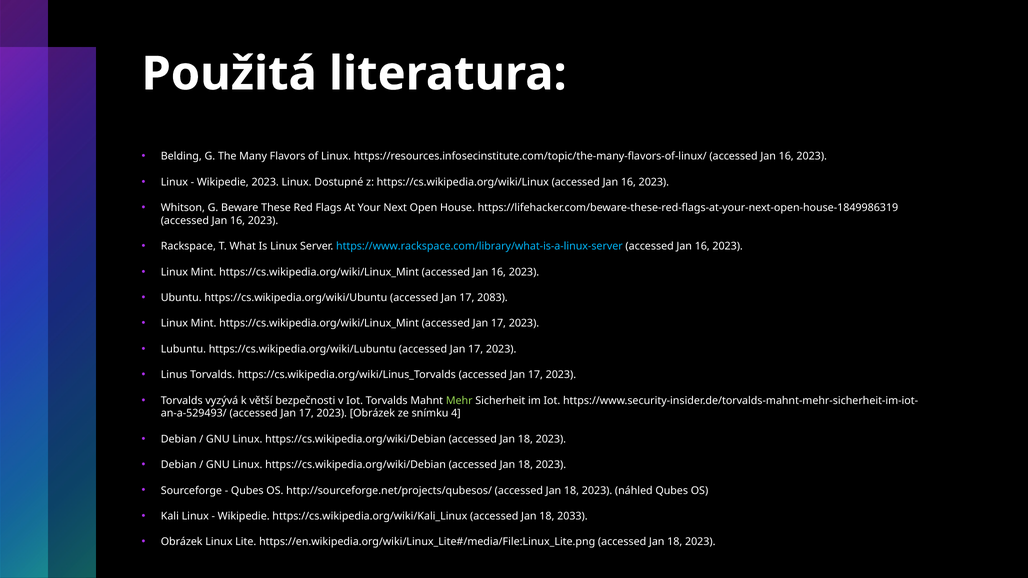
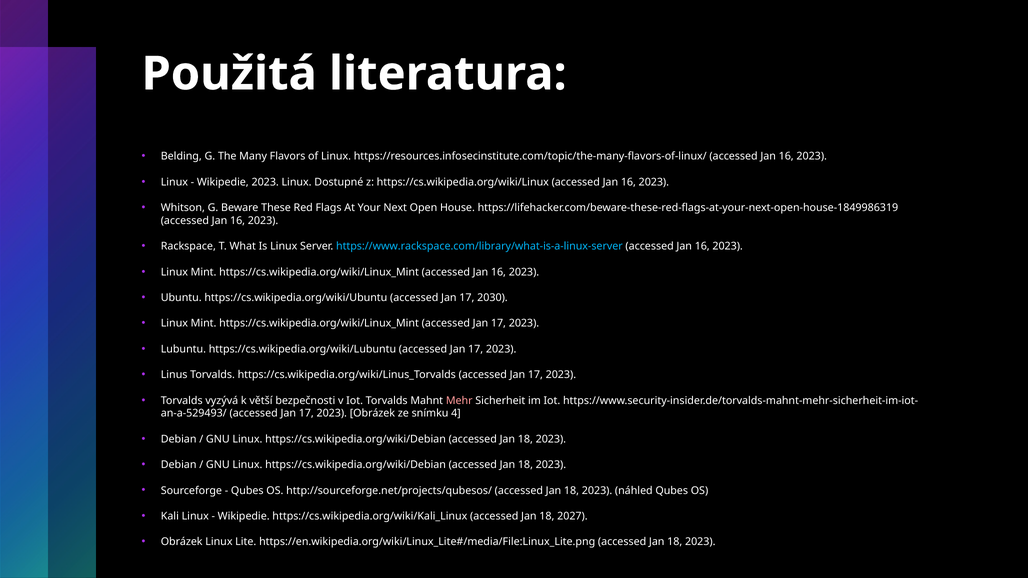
2083: 2083 -> 2030 (492, 298)
Mehr colour: light green -> pink (459, 401)
2033: 2033 -> 2027 (572, 516)
